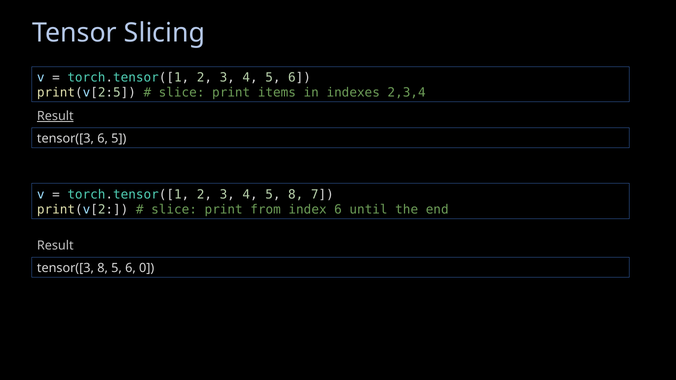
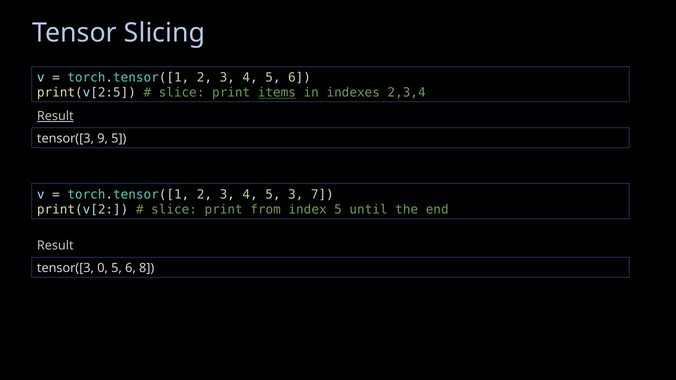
items underline: none -> present (277, 93)
tensor([3 6: 6 -> 9 (103, 139)
5 8: 8 -> 3 (296, 195)
index 6: 6 -> 5 (338, 210)
tensor([3 8: 8 -> 0 (103, 268)
0: 0 -> 8 (147, 268)
